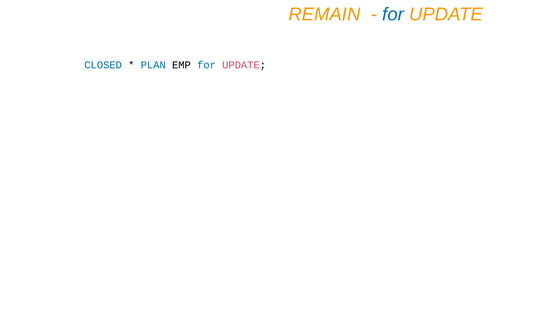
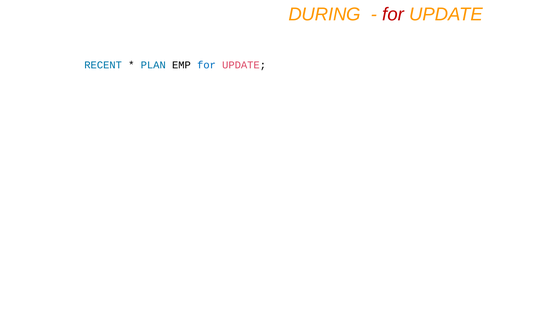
REMAIN: REMAIN -> DURING (325, 14)
for colour: blue -> red (393, 14)
CLOSED: CLOSED -> RECENT (103, 65)
